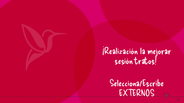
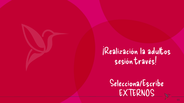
mejorar: mejorar -> adultos (159, 51)
tratos: tratos -> través (146, 61)
